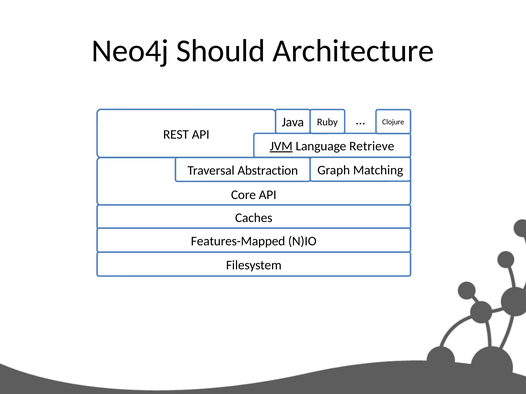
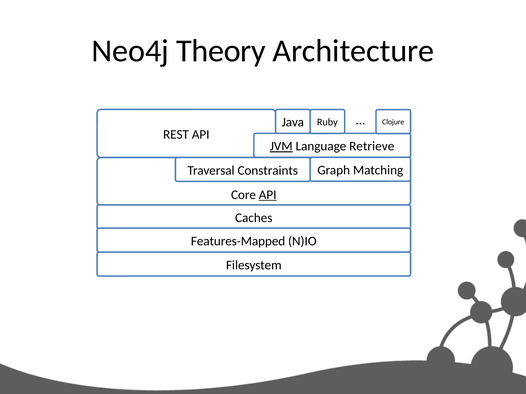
Should: Should -> Theory (221, 51)
Abstraction: Abstraction -> Constraints (268, 171)
API underline: none -> present (268, 195)
